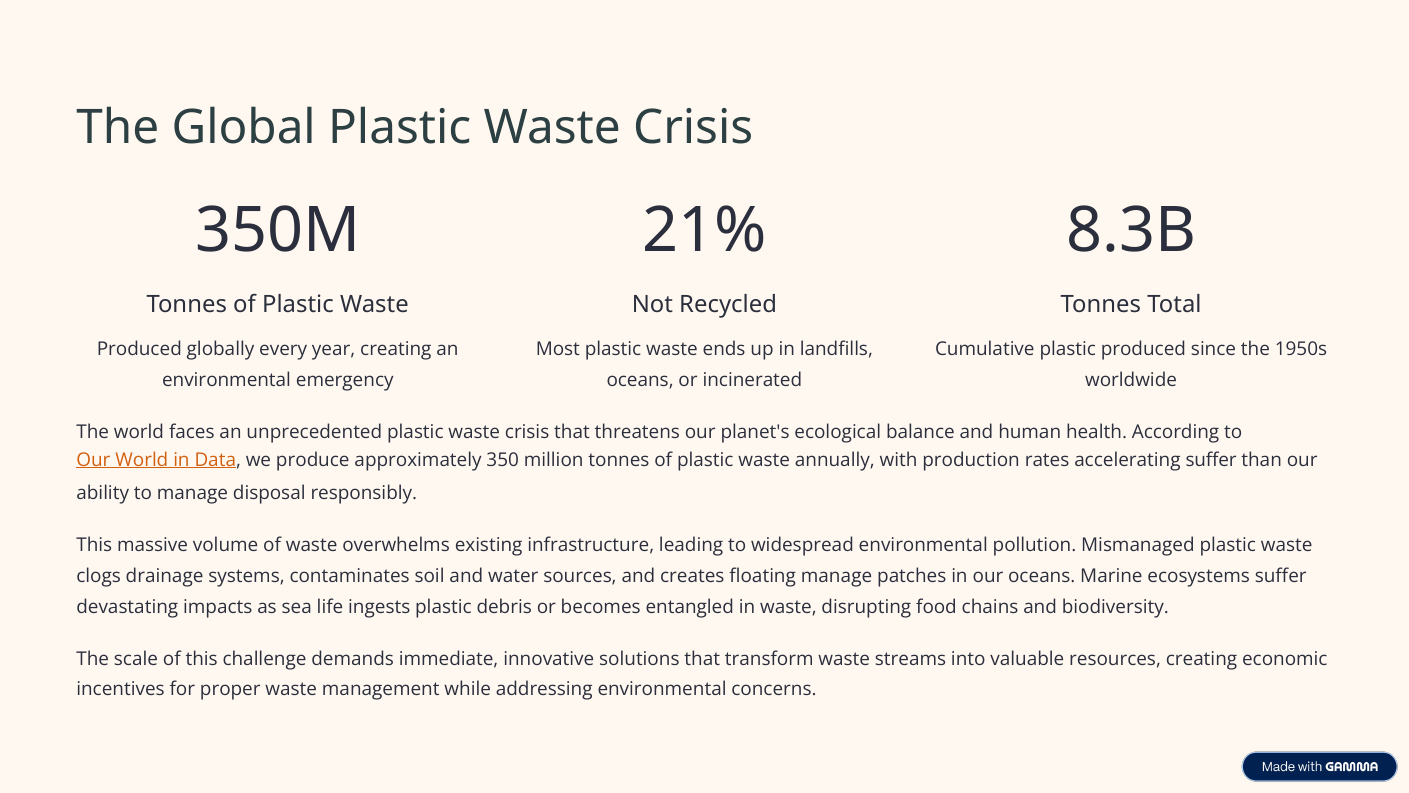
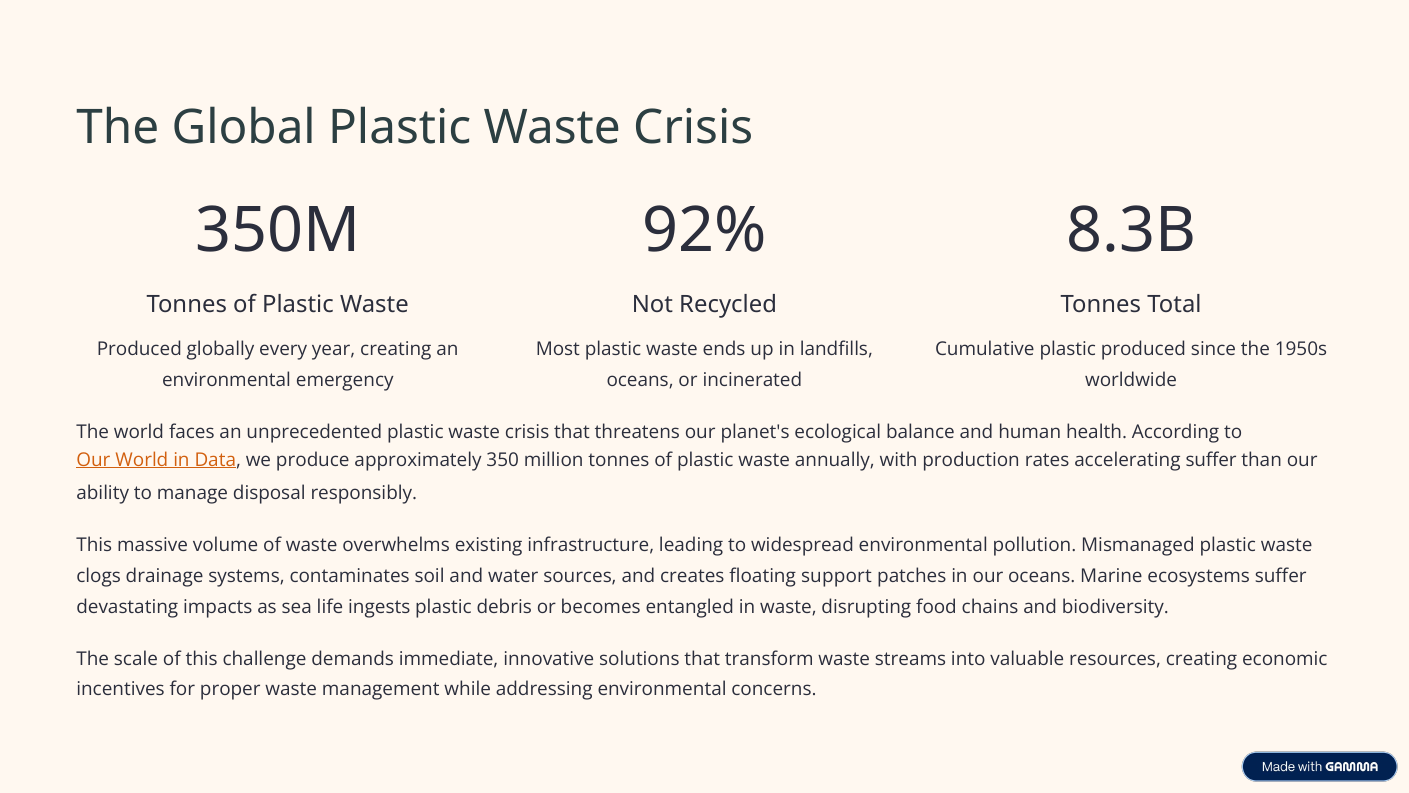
21%: 21% -> 92% (704, 230)
floating manage: manage -> support (836, 576)
